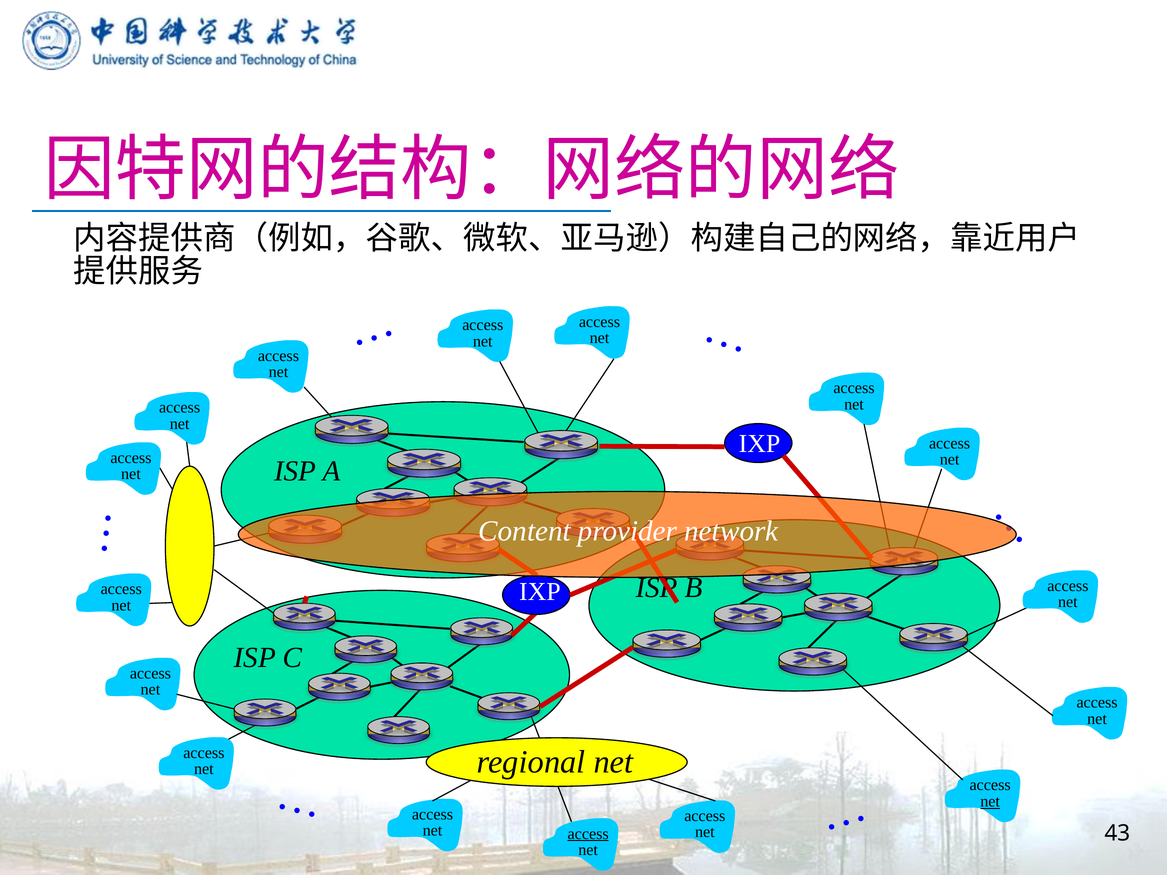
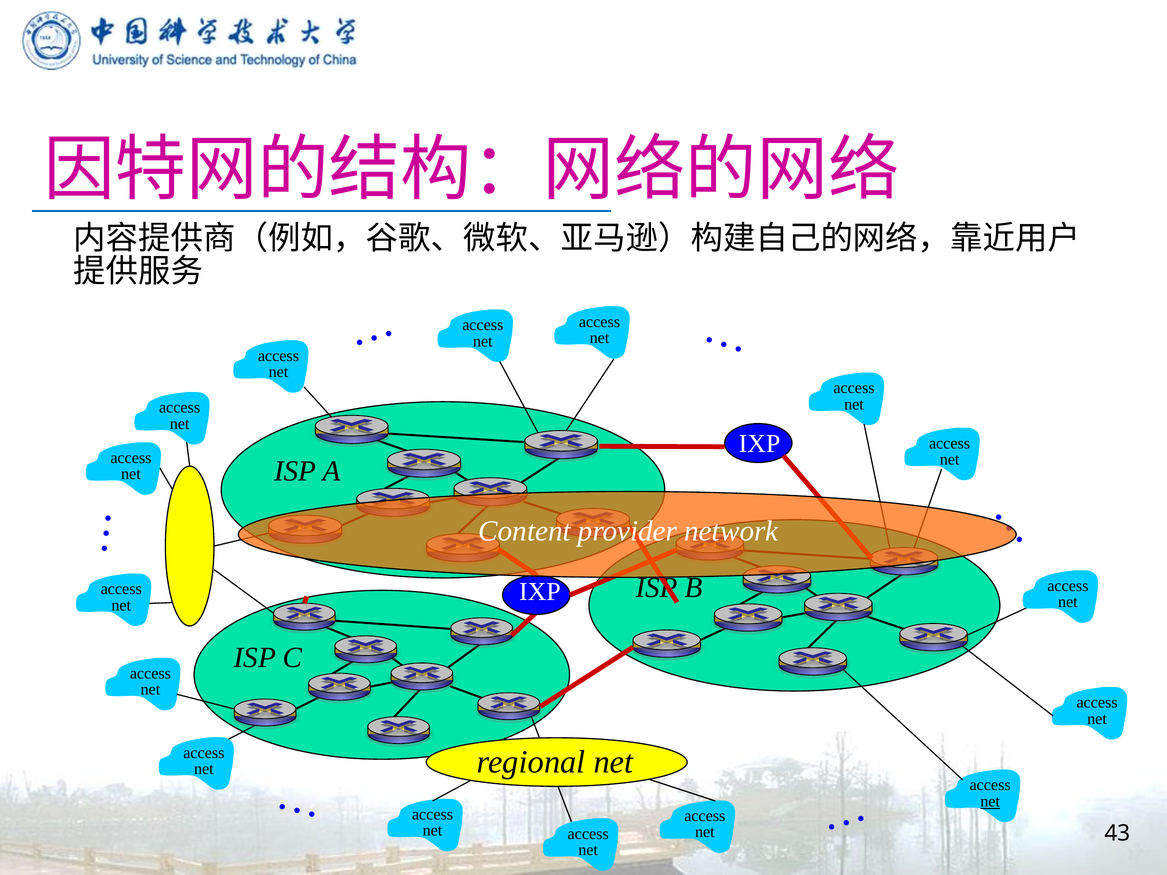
access underline: present -> none (588, 834)
